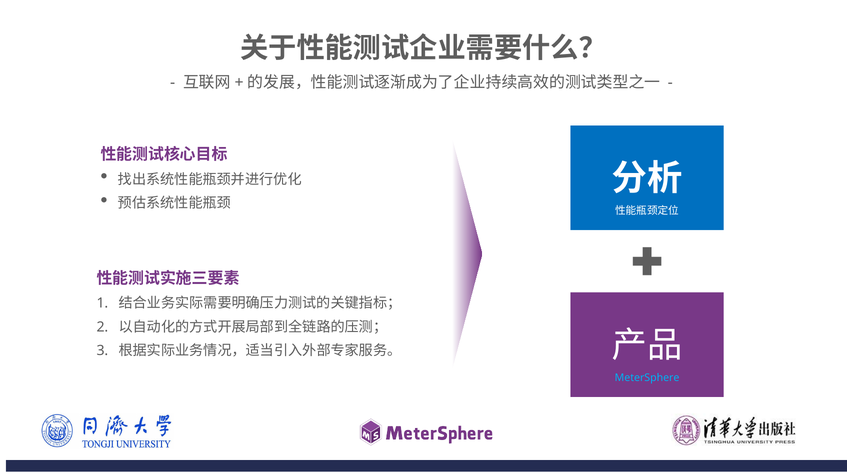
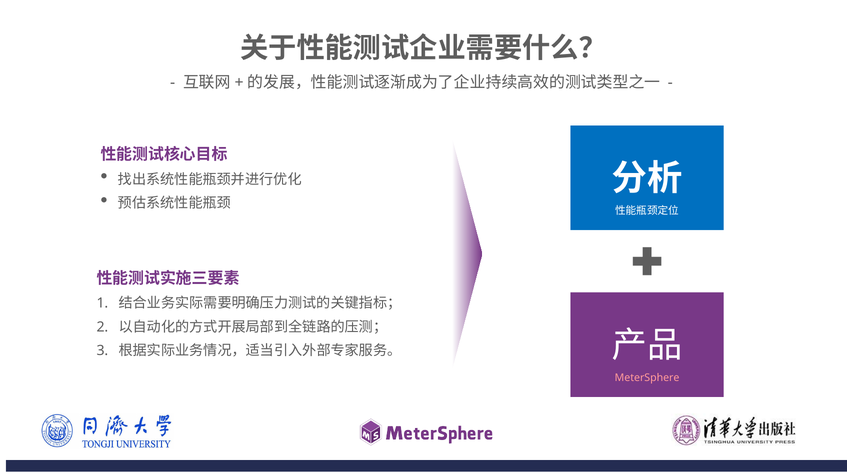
MeterSphere colour: light blue -> pink (647, 378)
